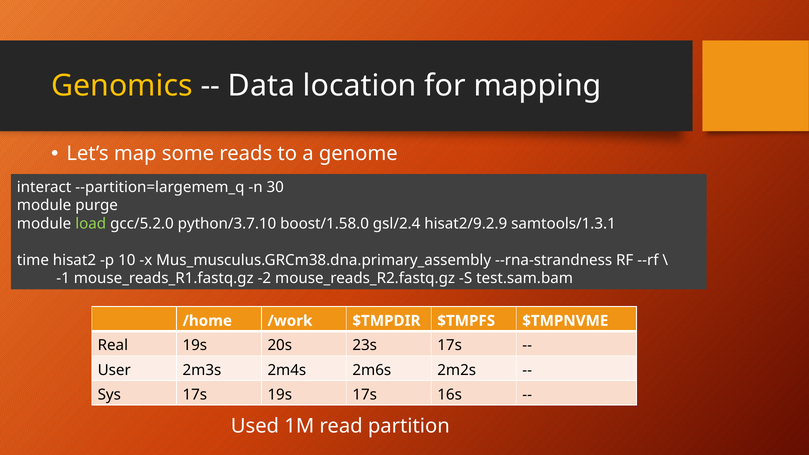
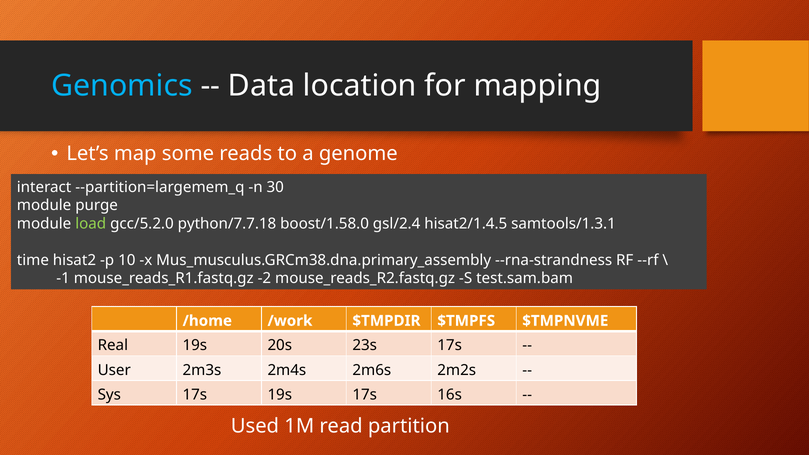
Genomics colour: yellow -> light blue (122, 86)
python/3.7.10: python/3.7.10 -> python/7.7.18 (227, 224)
hisat2/9.2.9: hisat2/9.2.9 -> hisat2/1.4.5 (466, 224)
